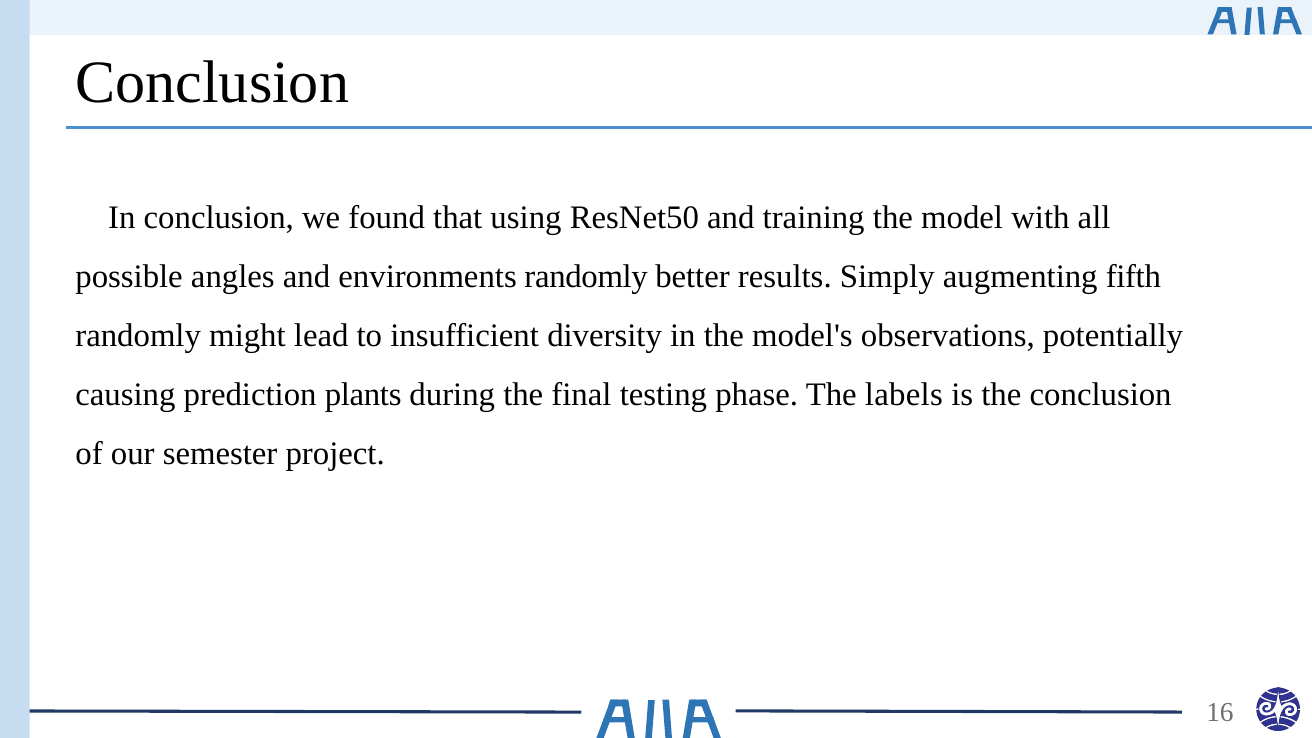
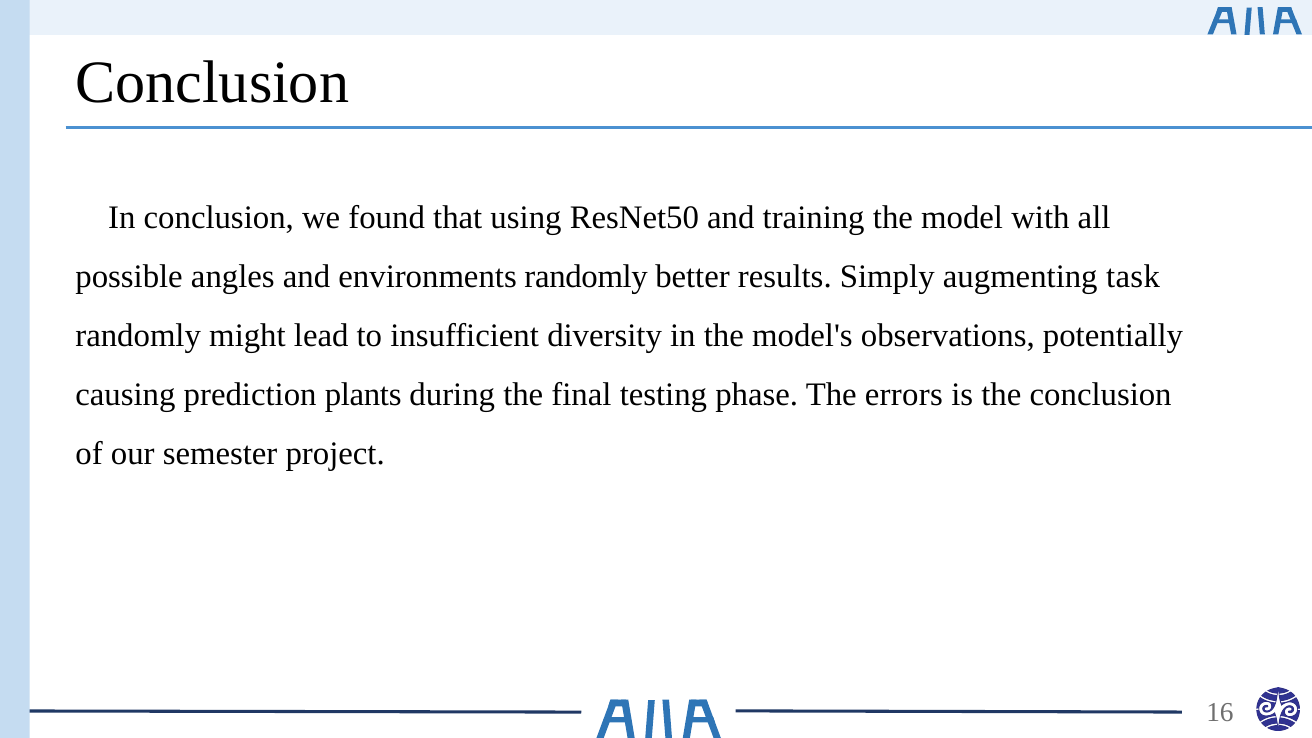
fifth: fifth -> task (1133, 277)
labels: labels -> errors (904, 395)
